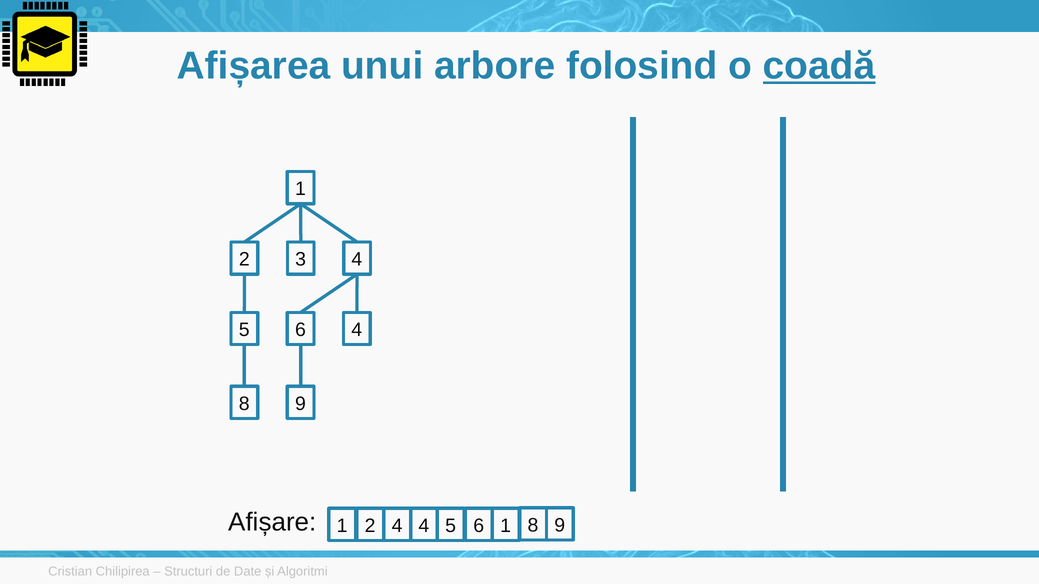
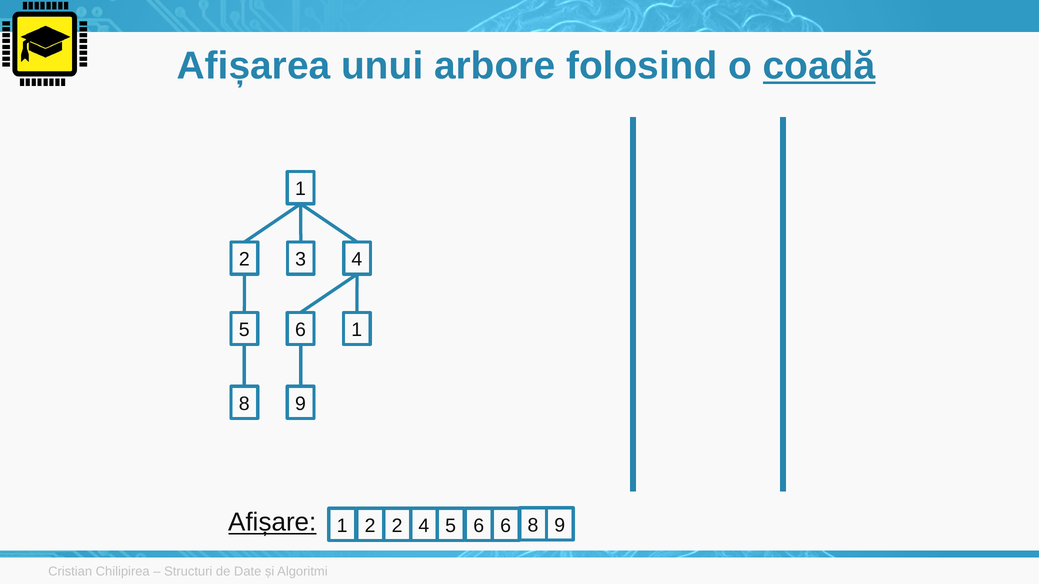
5 6 4: 4 -> 1 (357, 330)
Afișare underline: none -> present (272, 523)
6 1: 1 -> 6 (506, 526)
2 4: 4 -> 2 (397, 526)
